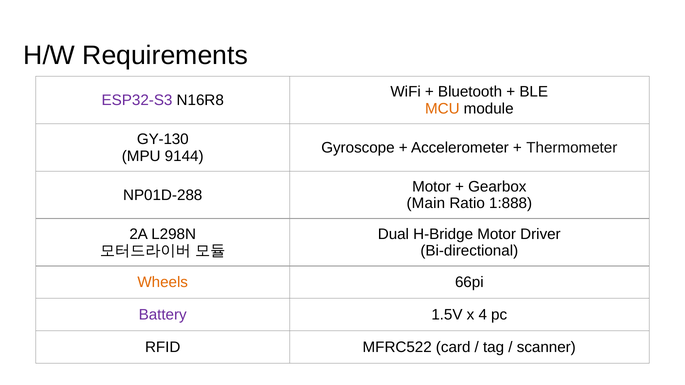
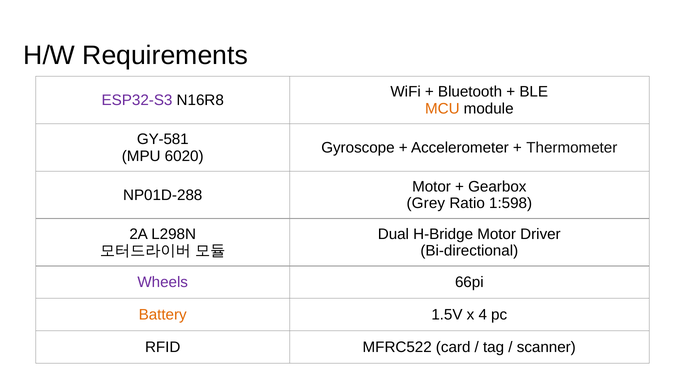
GY-130: GY-130 -> GY-581 (163, 139)
9144: 9144 -> 6020 (184, 156)
Main: Main -> Grey (426, 204)
1:888: 1:888 -> 1:598 (511, 204)
Wheels colour: orange -> purple (163, 283)
Battery colour: purple -> orange (163, 315)
